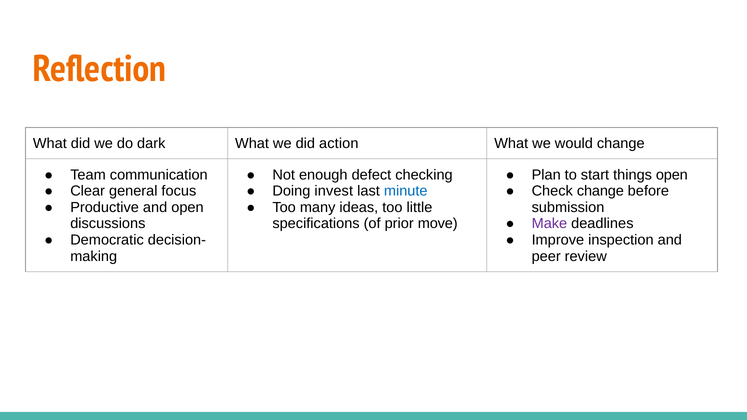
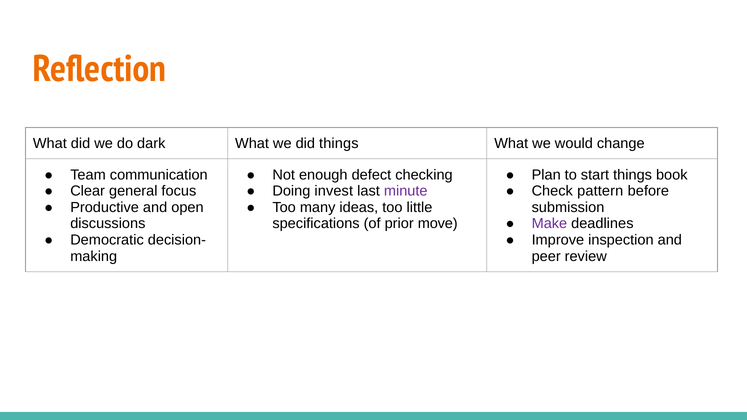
did action: action -> things (339, 143)
things open: open -> book (672, 175)
minute colour: blue -> purple (406, 191)
Check change: change -> pattern (600, 191)
